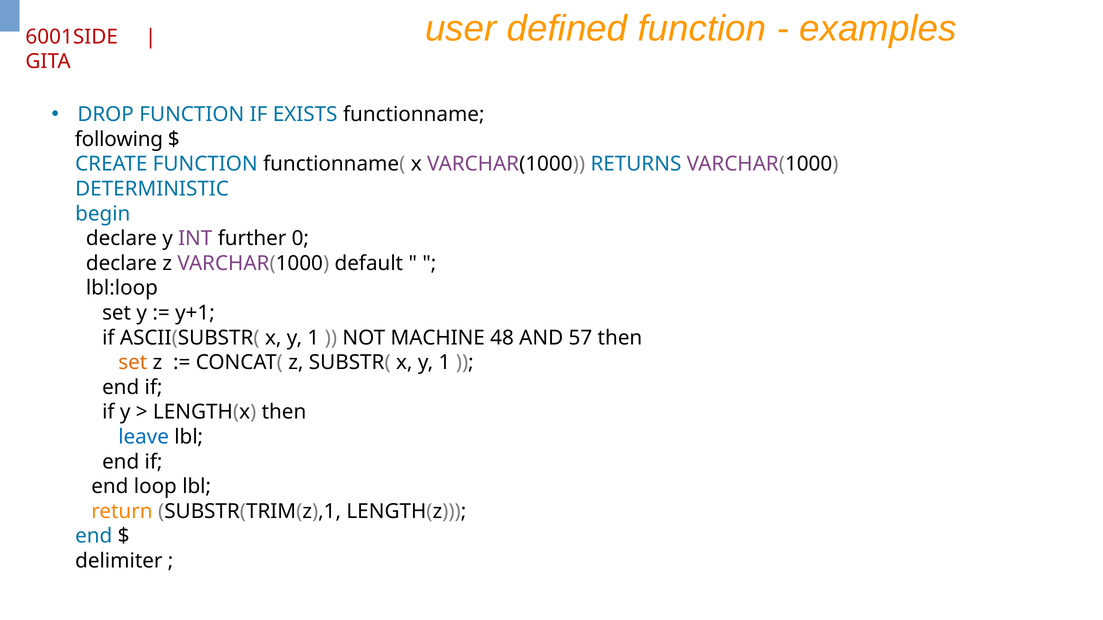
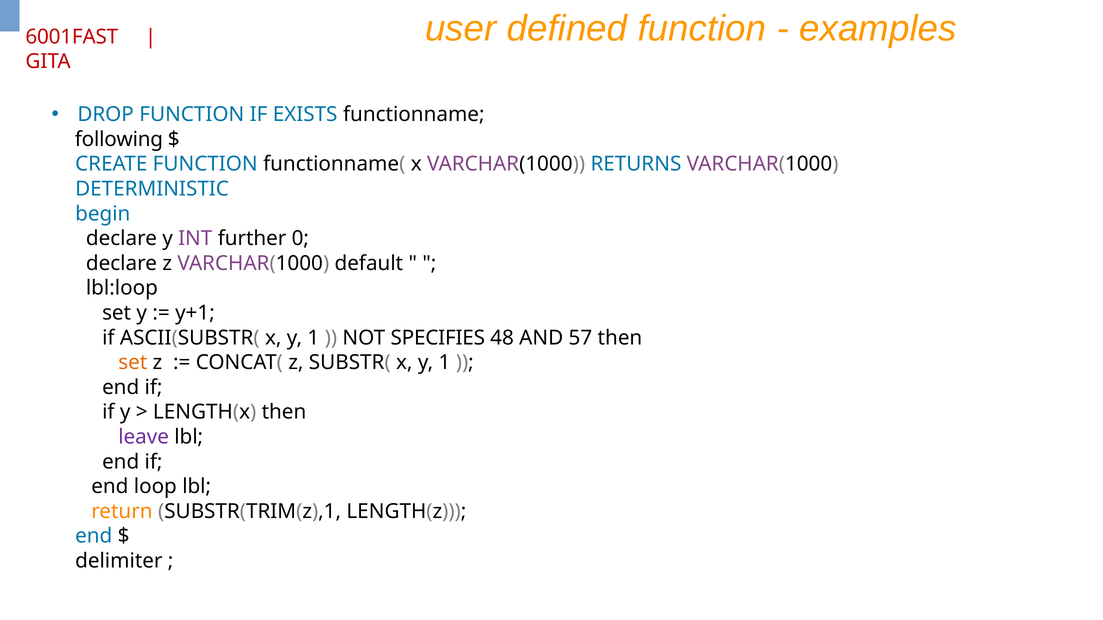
6001SIDE: 6001SIDE -> 6001FAST (72, 37)
MACHINE: MACHINE -> SPECIFIES (438, 338)
leave colour: blue -> purple (144, 437)
